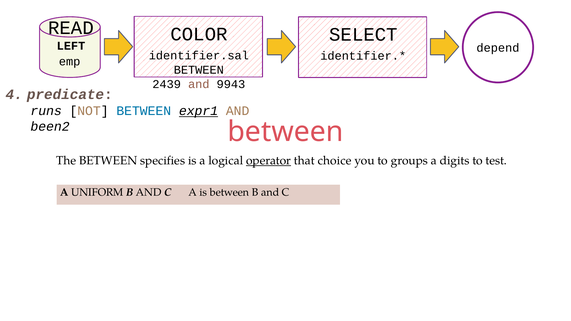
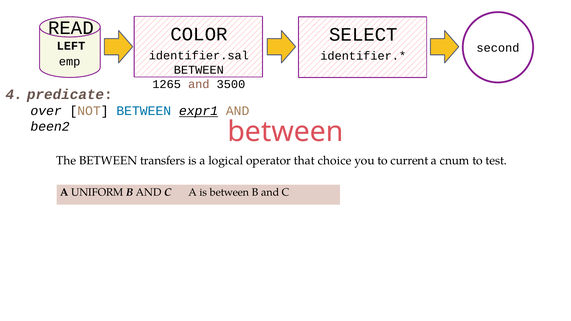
depend: depend -> second (498, 48)
2439: 2439 -> 1265 (167, 84)
9943: 9943 -> 3500 (231, 84)
runs: runs -> over (46, 111)
specifies: specifies -> transfers (163, 161)
operator underline: present -> none (269, 161)
groups: groups -> current (409, 161)
digits: digits -> cnum (455, 161)
